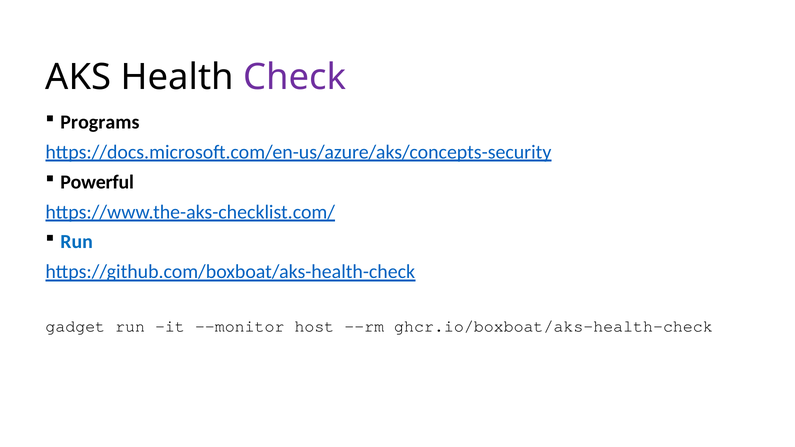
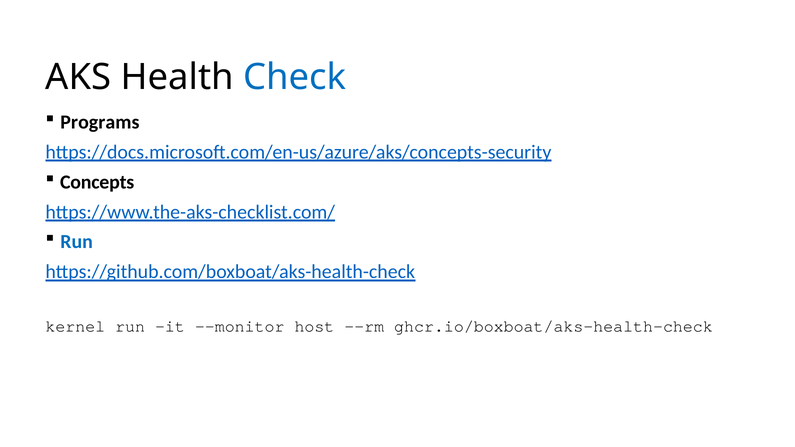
Check colour: purple -> blue (295, 77)
Powerful: Powerful -> Concepts (97, 182)
gadget: gadget -> kernel (75, 326)
